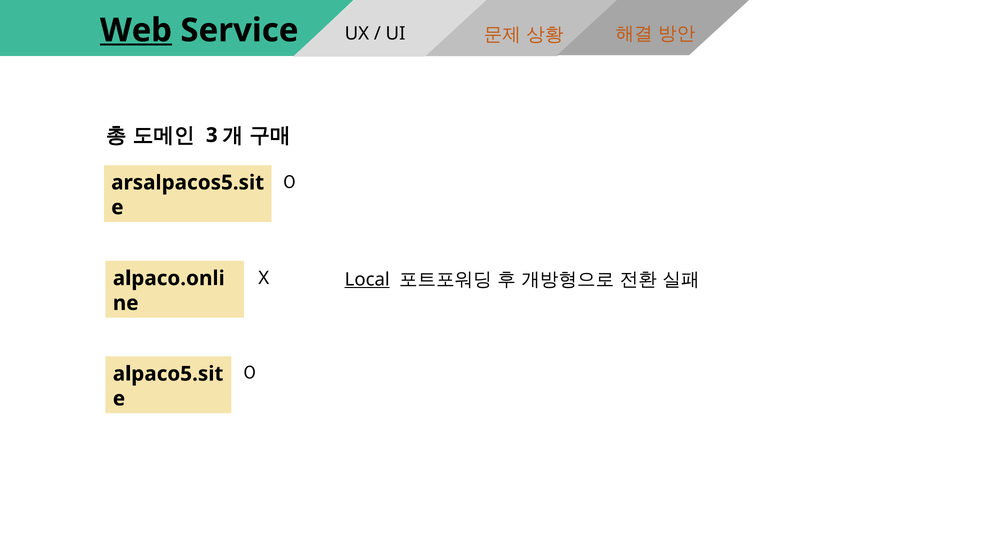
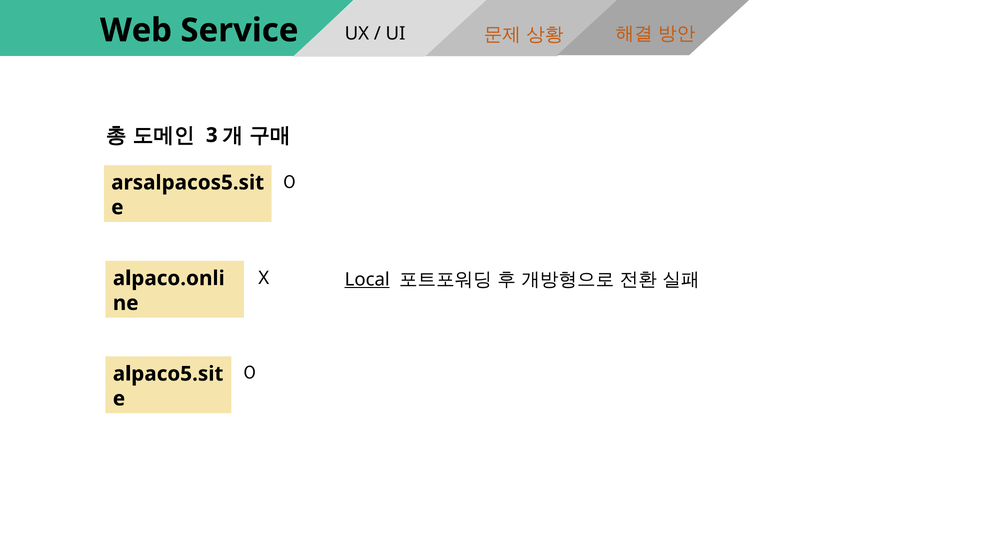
Web underline: present -> none (136, 30)
